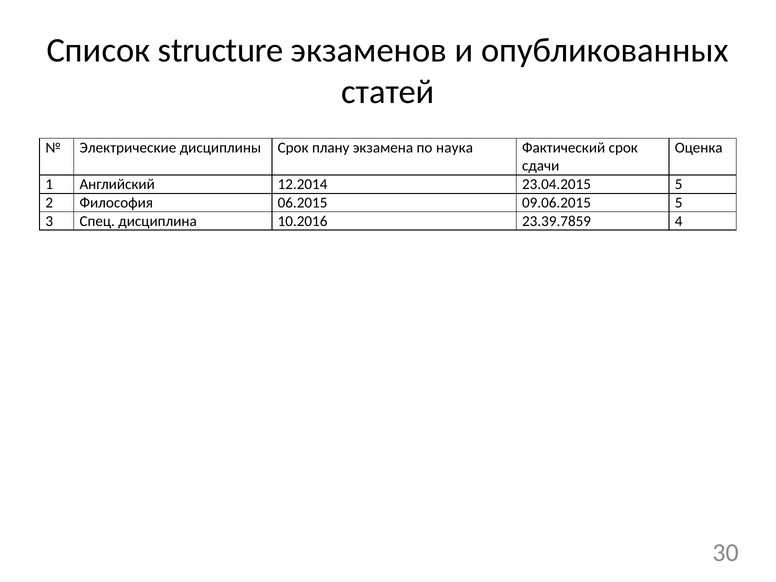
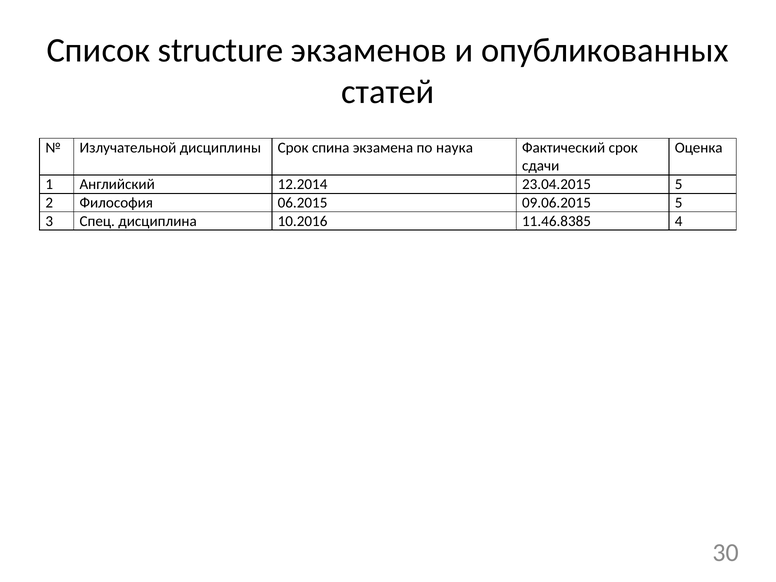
Электрические: Электрические -> Излучательной (128, 148)
плану: плану -> спина (331, 148)
23.39.7859: 23.39.7859 -> 11.46.8385 (557, 221)
